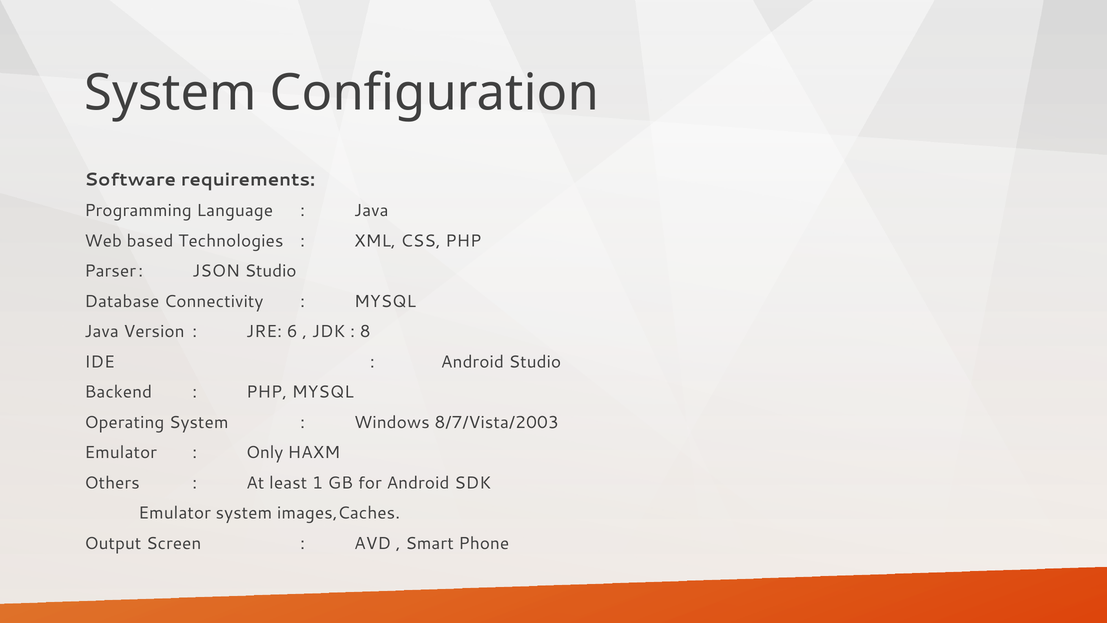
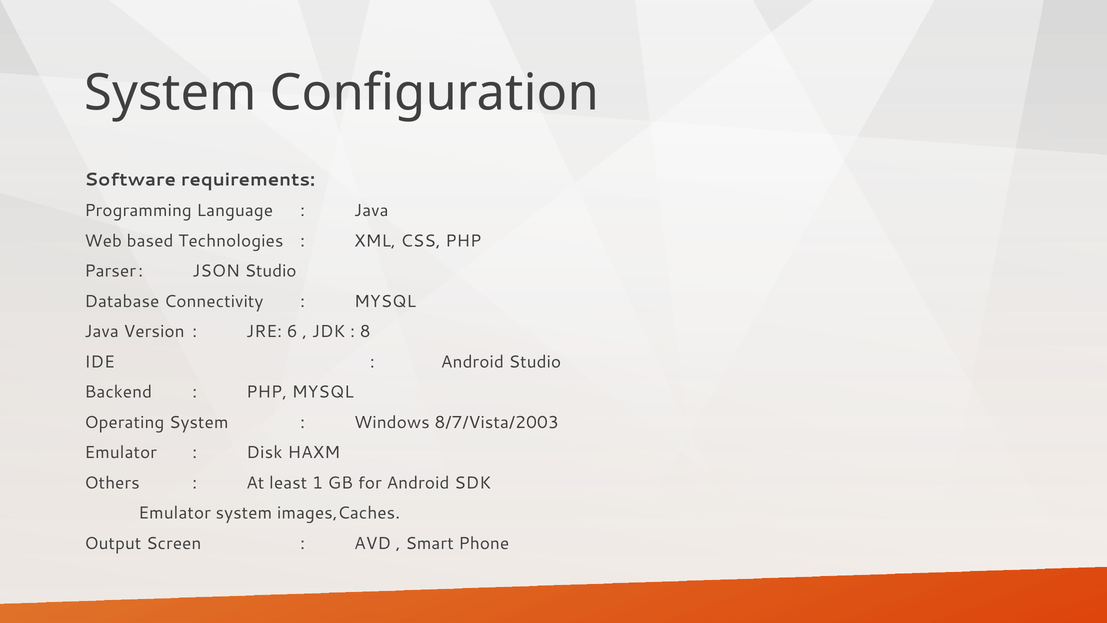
Only: Only -> Disk (264, 452)
